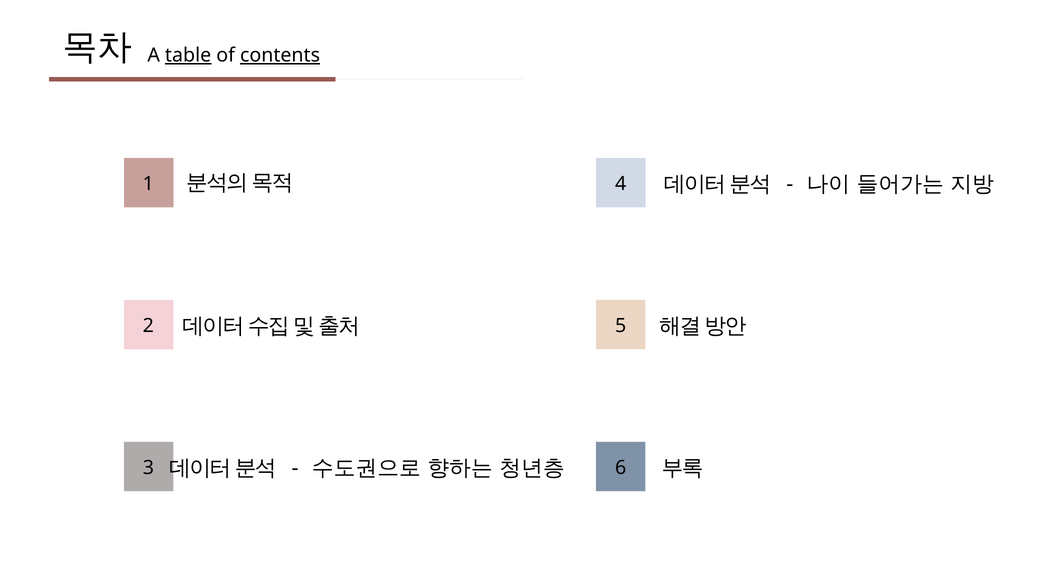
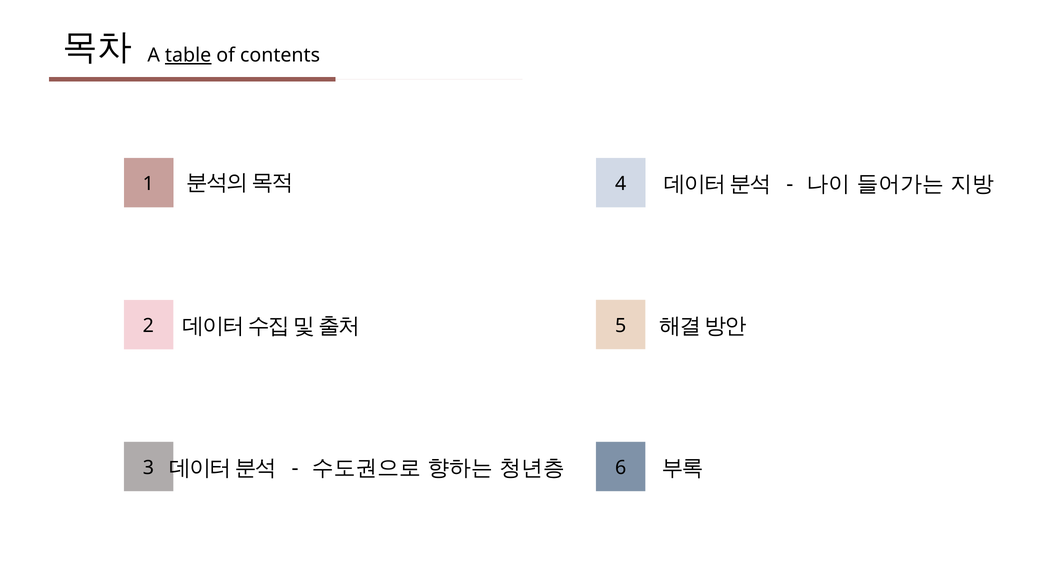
contents underline: present -> none (280, 55)
